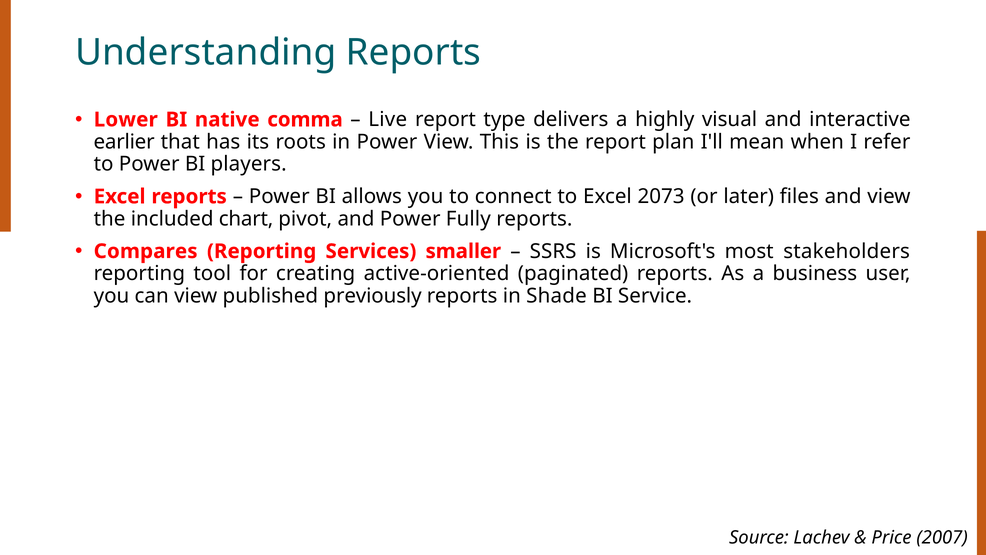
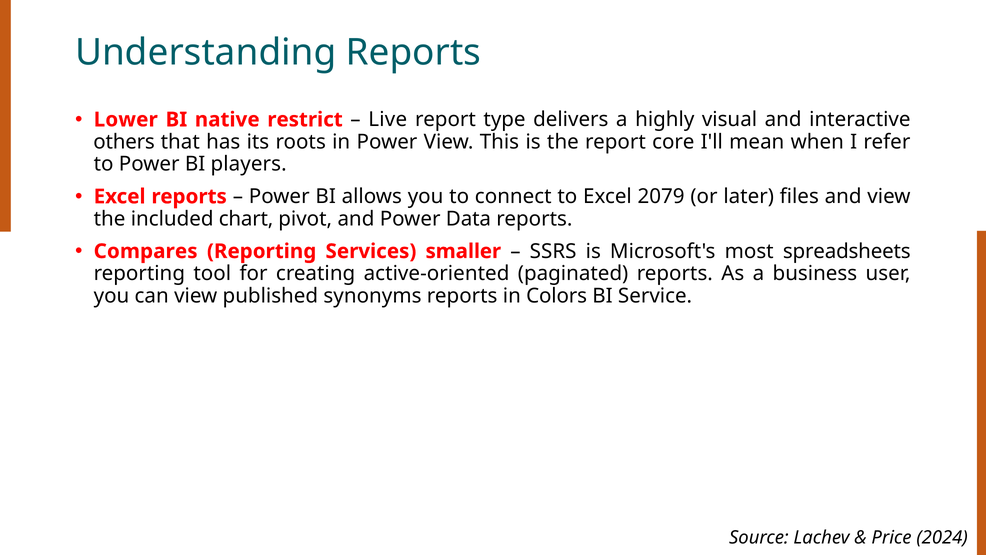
comma: comma -> restrict (305, 120)
earlier: earlier -> others (124, 142)
plan: plan -> core (673, 142)
2073: 2073 -> 2079 (661, 196)
Fully: Fully -> Data (468, 219)
stakeholders: stakeholders -> spreadsheets (847, 251)
previously: previously -> synonyms (372, 296)
Shade: Shade -> Colors (557, 296)
2007: 2007 -> 2024 (942, 537)
